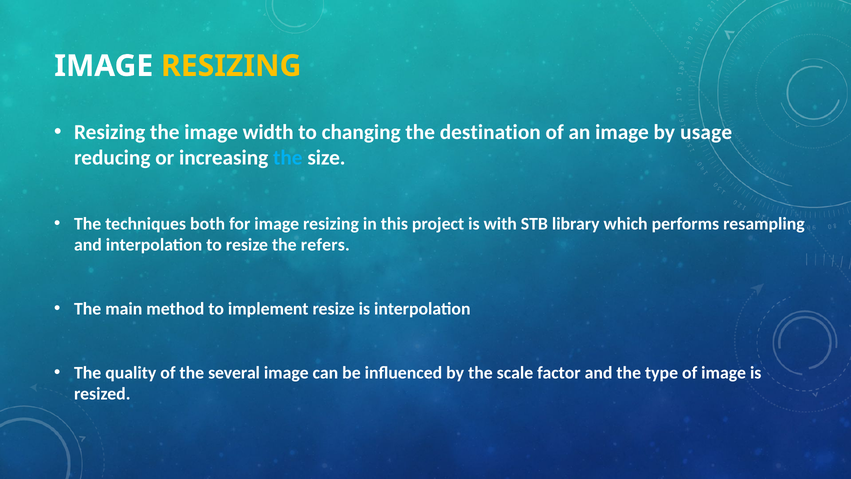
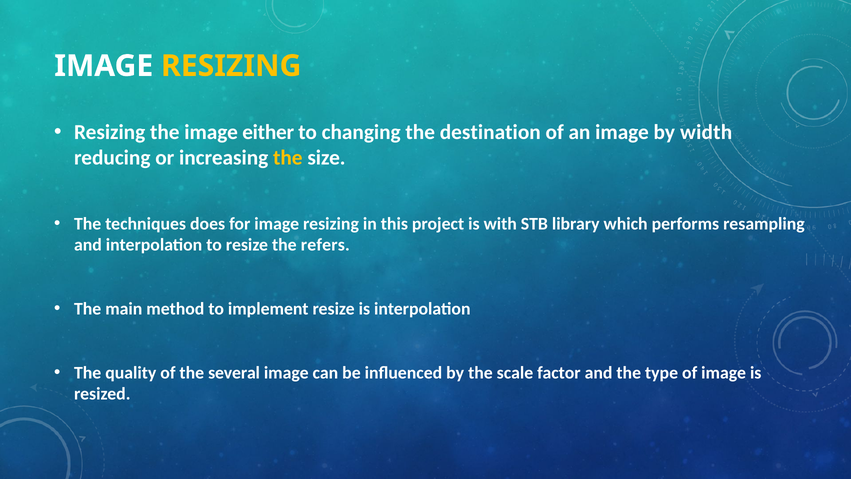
width: width -> either (268, 132)
usage: usage -> width (706, 132)
the colour: light blue -> yellow (288, 158)
both: both -> does (208, 224)
